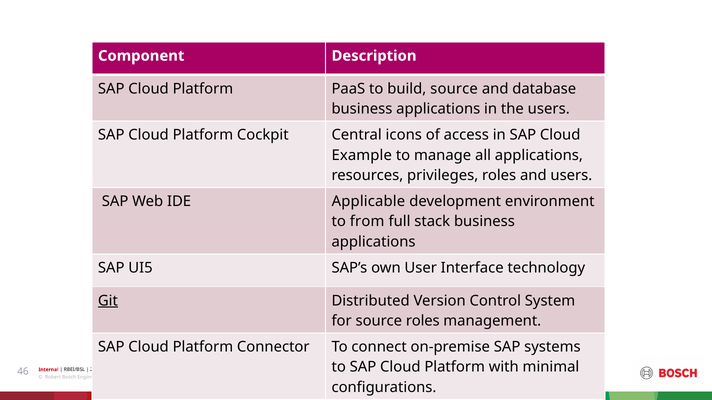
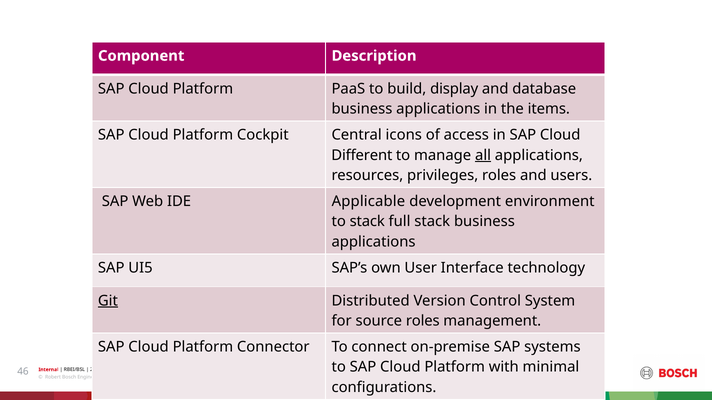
build source: source -> display (454, 89)
the users: users -> items (549, 109)
Example: Example -> Different (362, 155)
all underline: none -> present (483, 155)
to from: from -> stack (367, 222)
